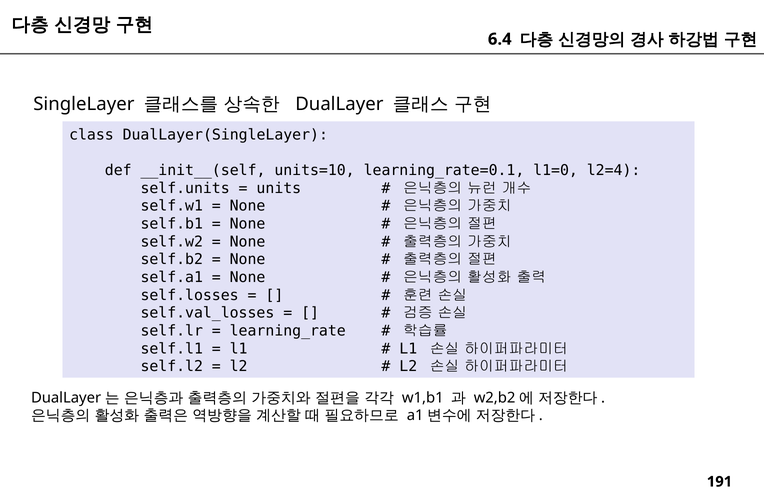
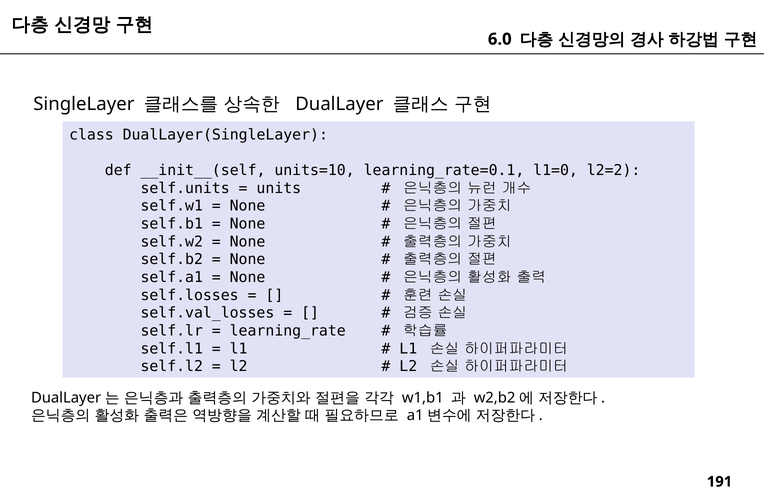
6.4: 6.4 -> 6.0 (500, 39)
l2=4: l2=4 -> l2=2 (614, 170)
